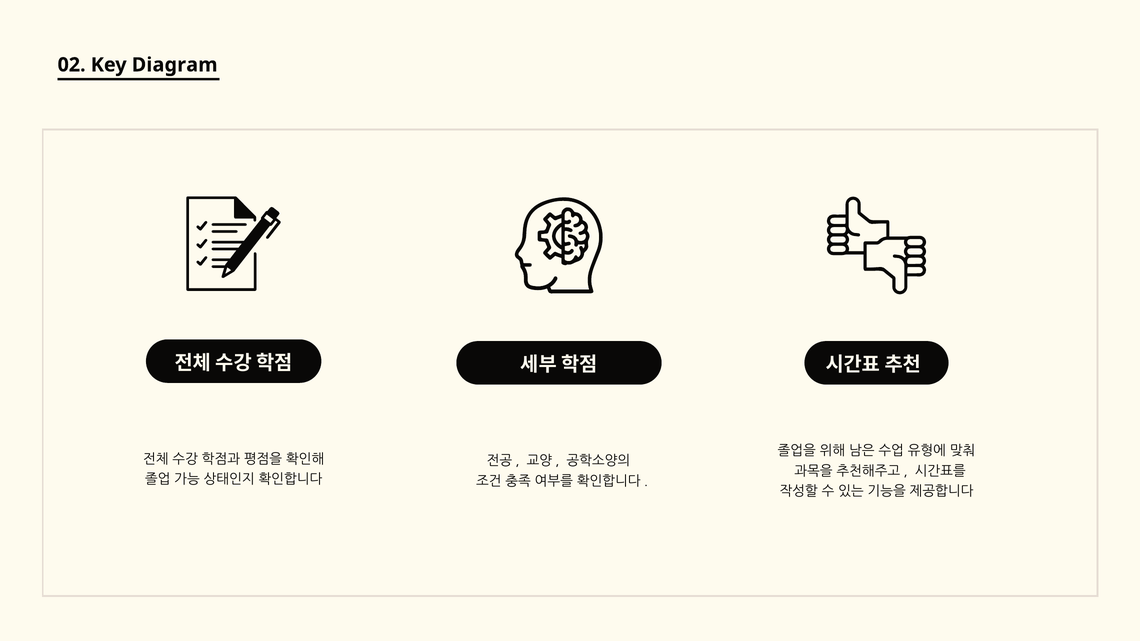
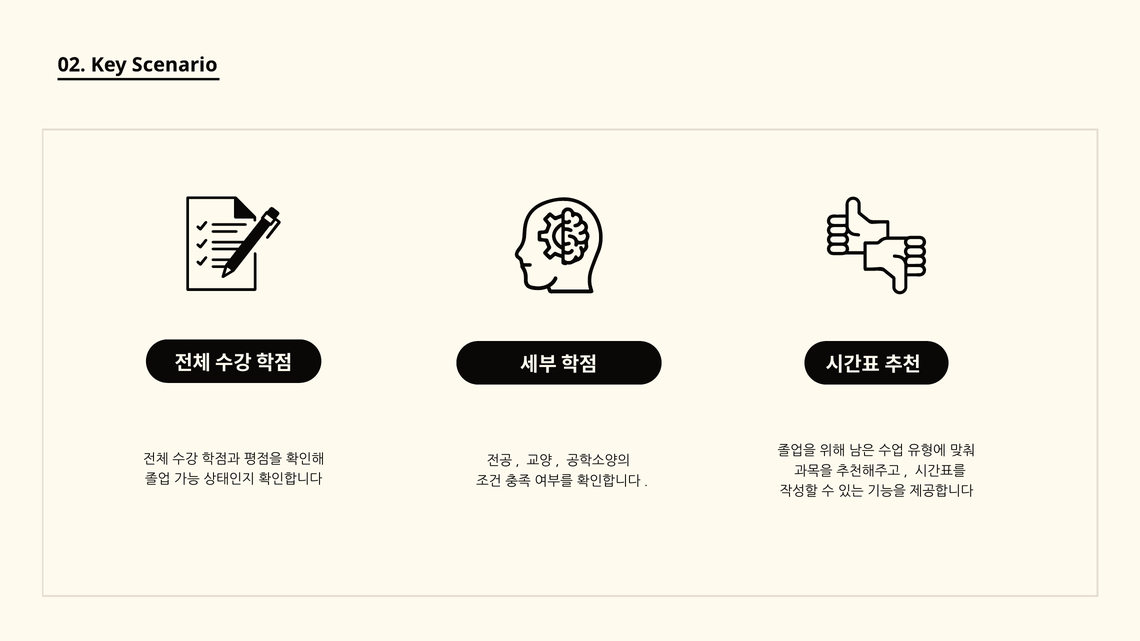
Diagram: Diagram -> Scenario (175, 65)
